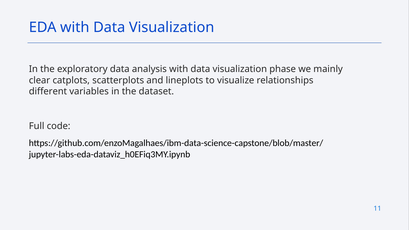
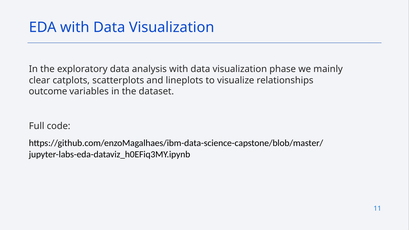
different: different -> outcome (48, 92)
